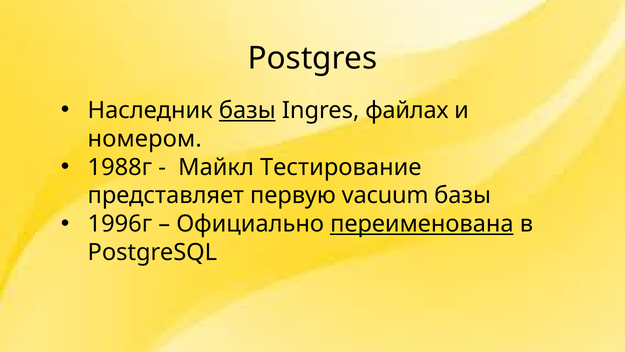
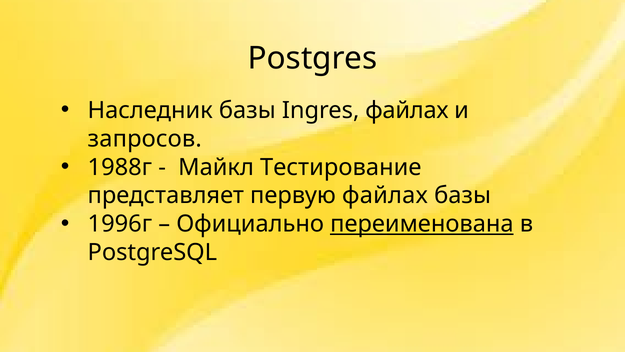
базы underline: present -> none (247, 110)
номером: номером -> запросов (145, 139)
первую vacuum: vacuum -> файлах (385, 195)
